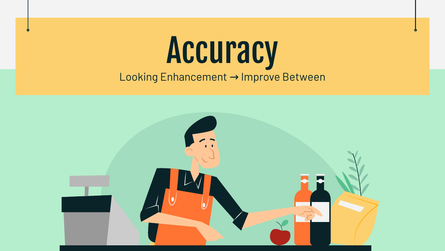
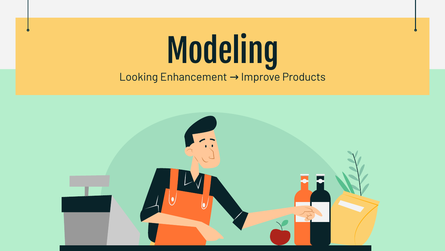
Accuracy: Accuracy -> Modeling (223, 52)
Between: Between -> Products (304, 77)
